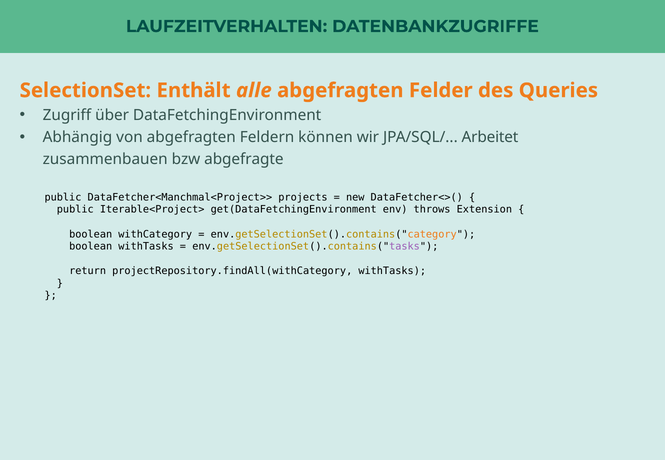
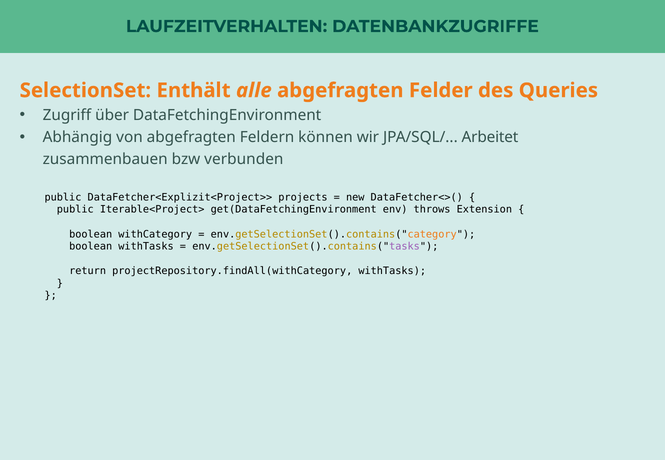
abgefragte: abgefragte -> verbunden (244, 159)
DataFetcher<Manchmal<Project>>: DataFetcher<Manchmal<Project>> -> DataFetcher<Explizit<Project>> (180, 198)
